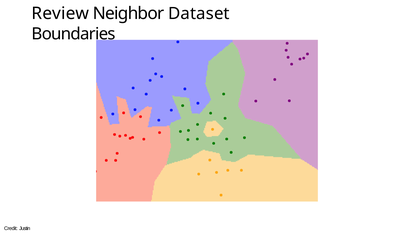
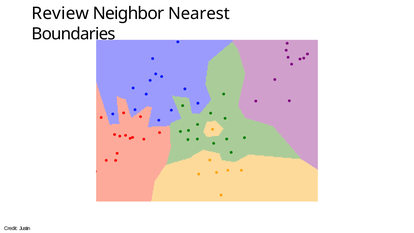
Dataset: Dataset -> Nearest (199, 14)
